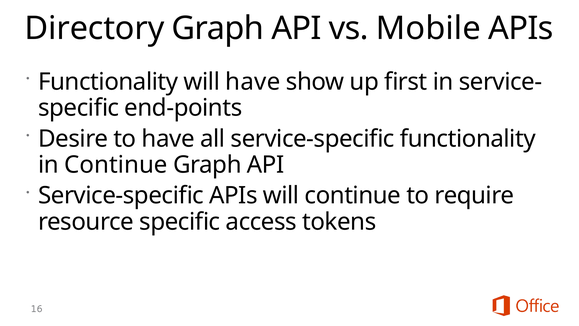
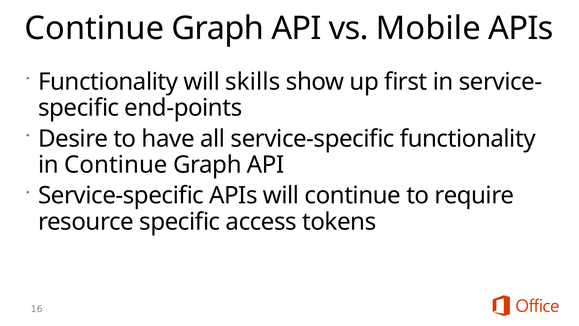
Directory: Directory -> Continue (94, 28)
will have: have -> skills (253, 82)
